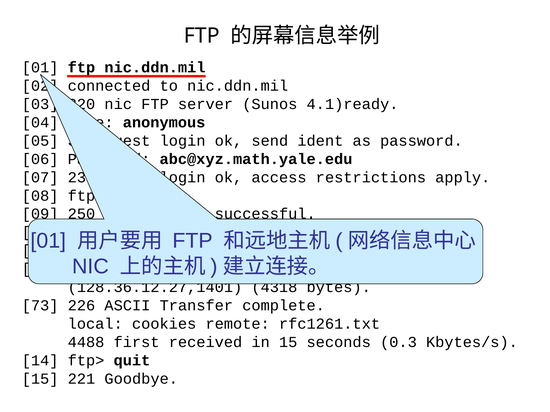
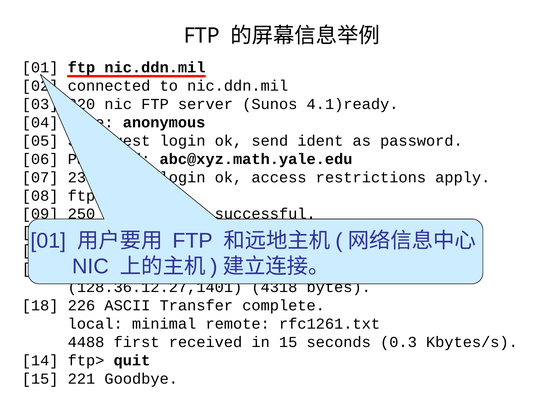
73: 73 -> 18 (40, 306)
cookies: cookies -> minimal (164, 324)
